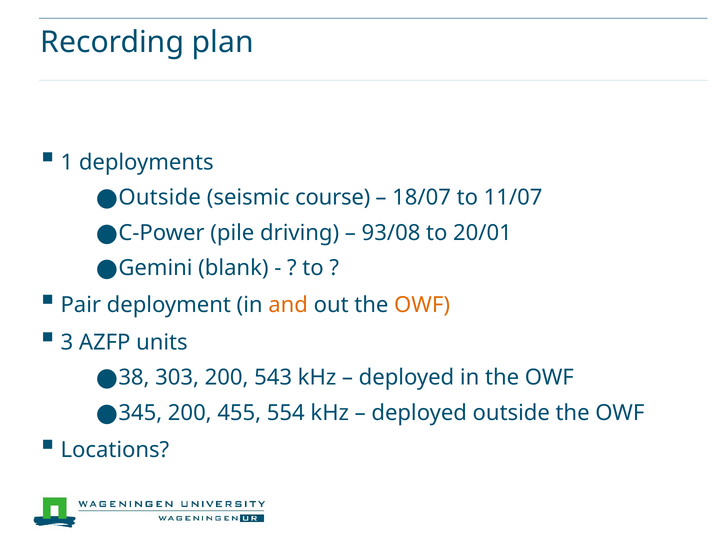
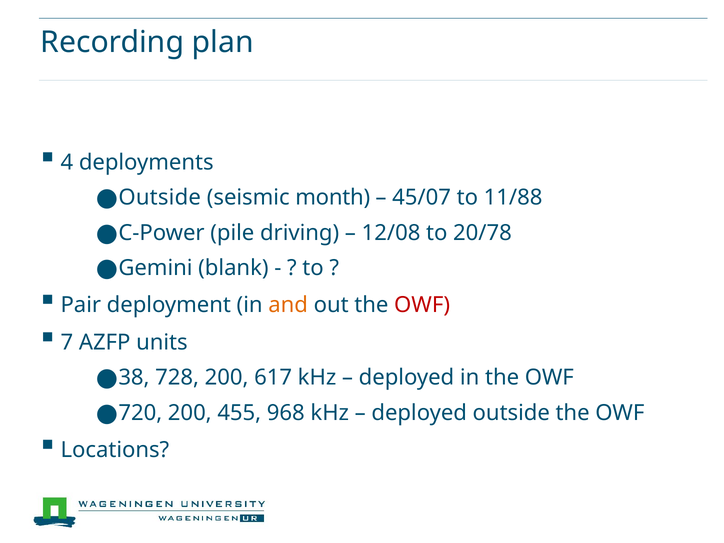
1: 1 -> 4 (67, 162)
course: course -> month (333, 198)
18/07: 18/07 -> 45/07 (422, 198)
11/07: 11/07 -> 11/88 (513, 198)
93/08: 93/08 -> 12/08 (391, 233)
20/01: 20/01 -> 20/78 (482, 233)
OWF colour: orange -> red (422, 305)
3: 3 -> 7 (67, 342)
303: 303 -> 728 (177, 378)
543: 543 -> 617 (273, 378)
345: 345 -> 720 (140, 413)
554: 554 -> 968 (286, 413)
